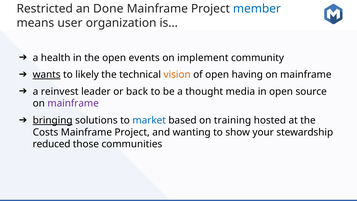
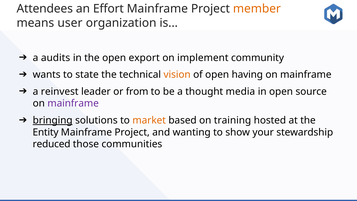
Restricted: Restricted -> Attendees (45, 9)
Done: Done -> Effort (108, 9)
member colour: blue -> orange (257, 9)
health: health -> audits (56, 58)
events: events -> export (144, 58)
wants underline: present -> none (47, 75)
likely: likely -> state (87, 75)
back: back -> from (137, 91)
market colour: blue -> orange (149, 120)
Costs: Costs -> Entity (46, 132)
